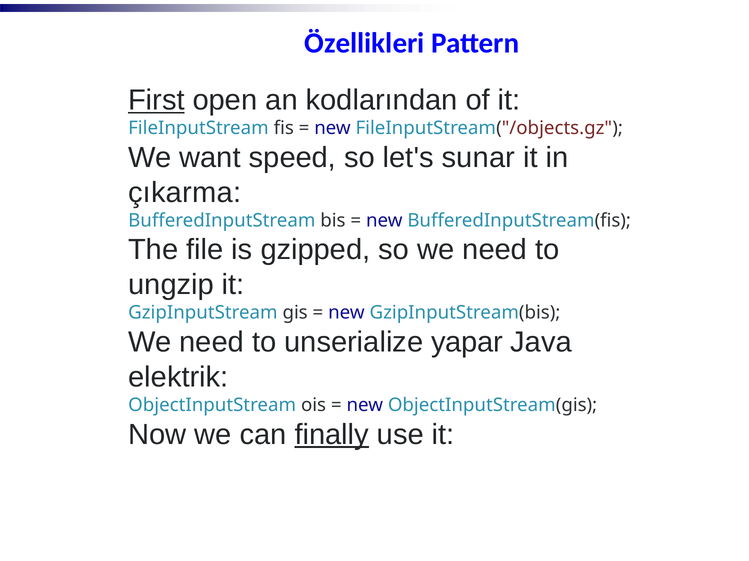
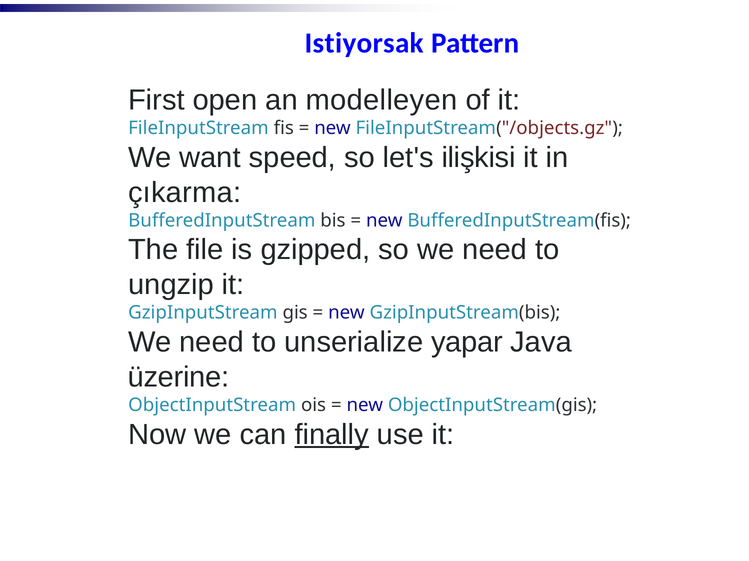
Özellikleri: Özellikleri -> Istiyorsak (364, 43)
First underline: present -> none (156, 100)
kodlarından: kodlarından -> modelleyen (382, 100)
sunar: sunar -> ilişkisi (479, 158)
elektrik: elektrik -> üzerine (178, 378)
